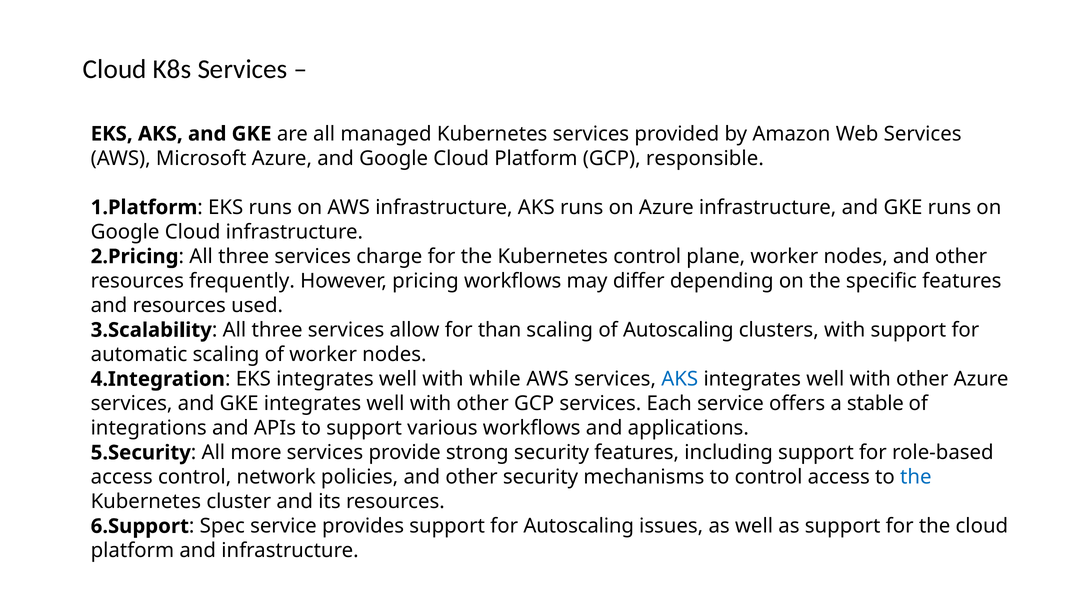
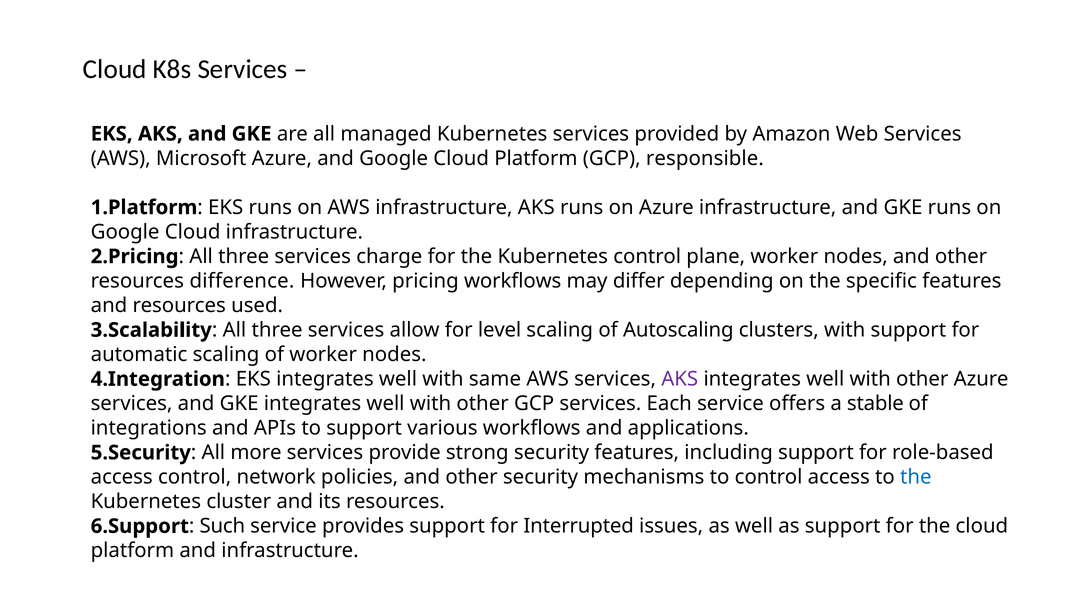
frequently: frequently -> difference (242, 281)
than: than -> level (500, 330)
while: while -> same (495, 379)
AKS colour: blue -> purple (680, 379)
Spec: Spec -> Such (222, 526)
for Autoscaling: Autoscaling -> Interrupted (579, 526)
